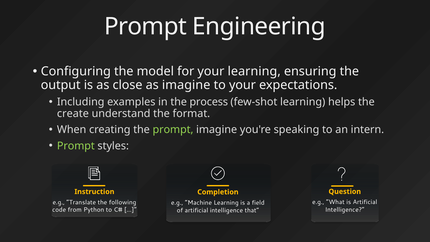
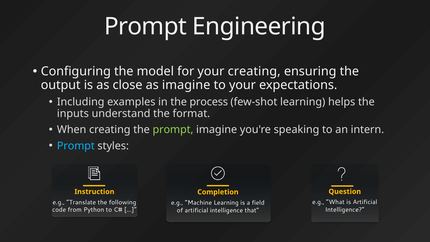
your learning: learning -> creating (254, 71)
create: create -> inputs (73, 114)
Prompt colour: light green -> light blue (76, 146)
